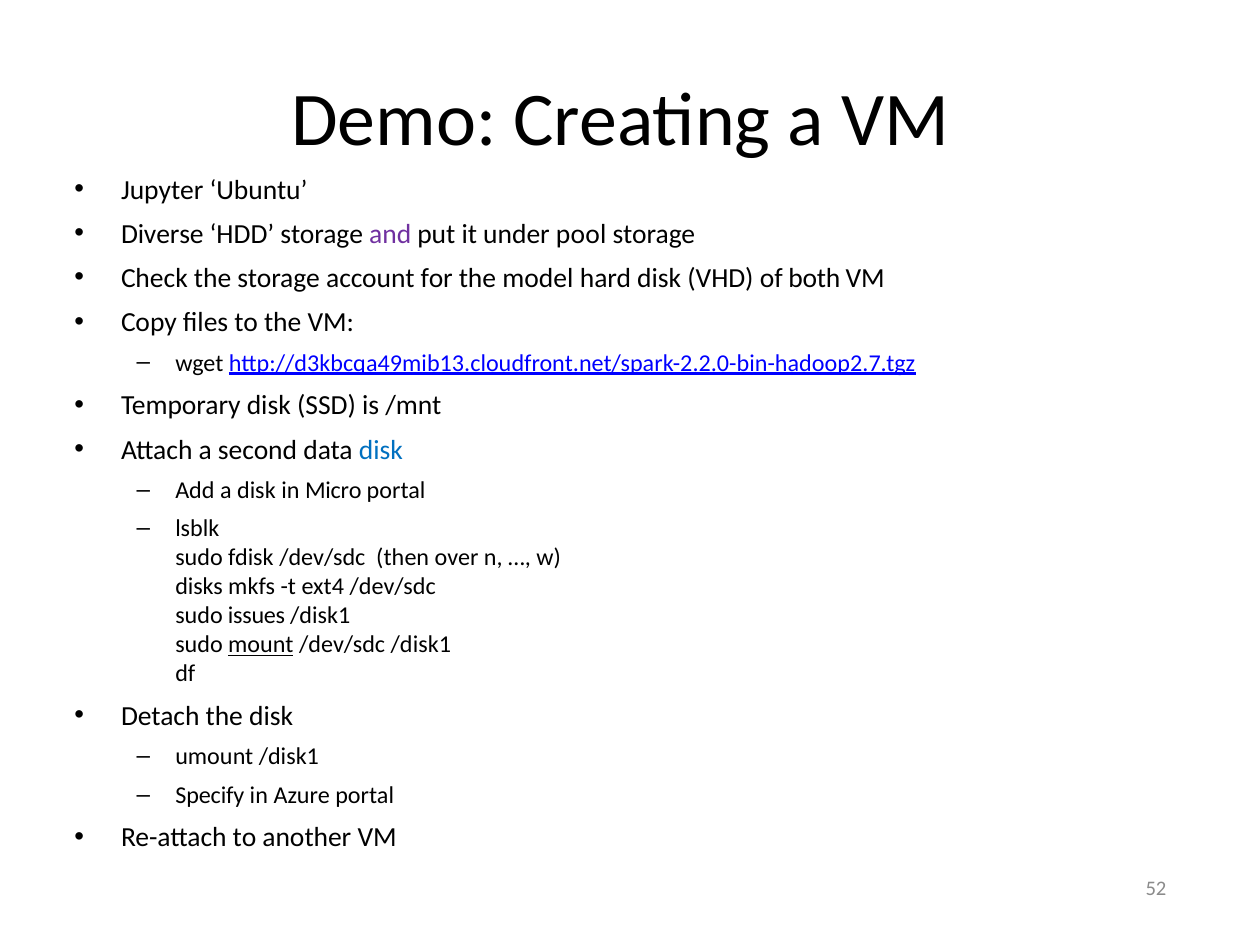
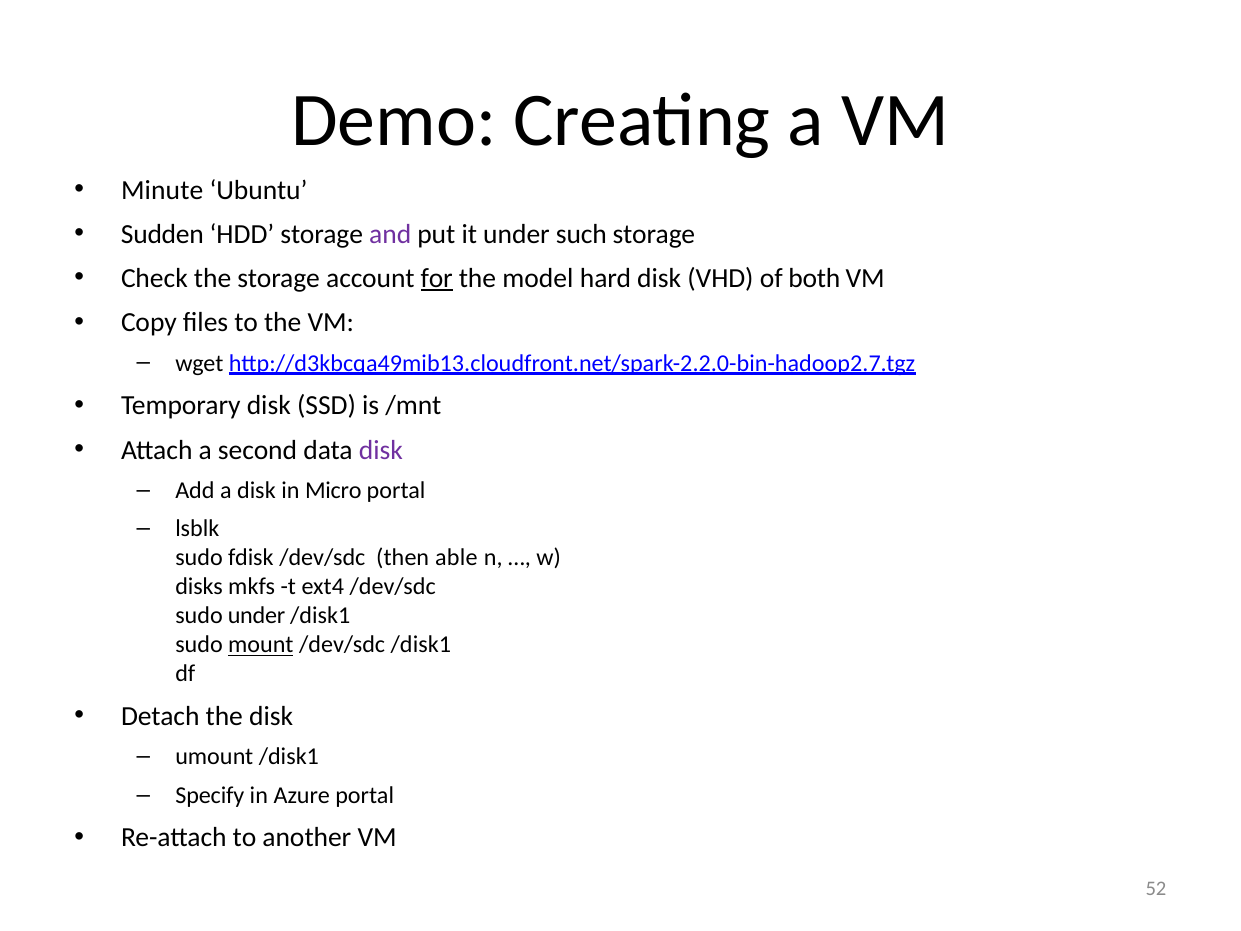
Jupyter: Jupyter -> Minute (162, 190)
Diverse: Diverse -> Sudden (162, 234)
pool: pool -> such (581, 234)
for underline: none -> present (437, 278)
disk colour: blue -> purple (381, 450)
over: over -> able (456, 558)
sudo issues: issues -> under (257, 616)
